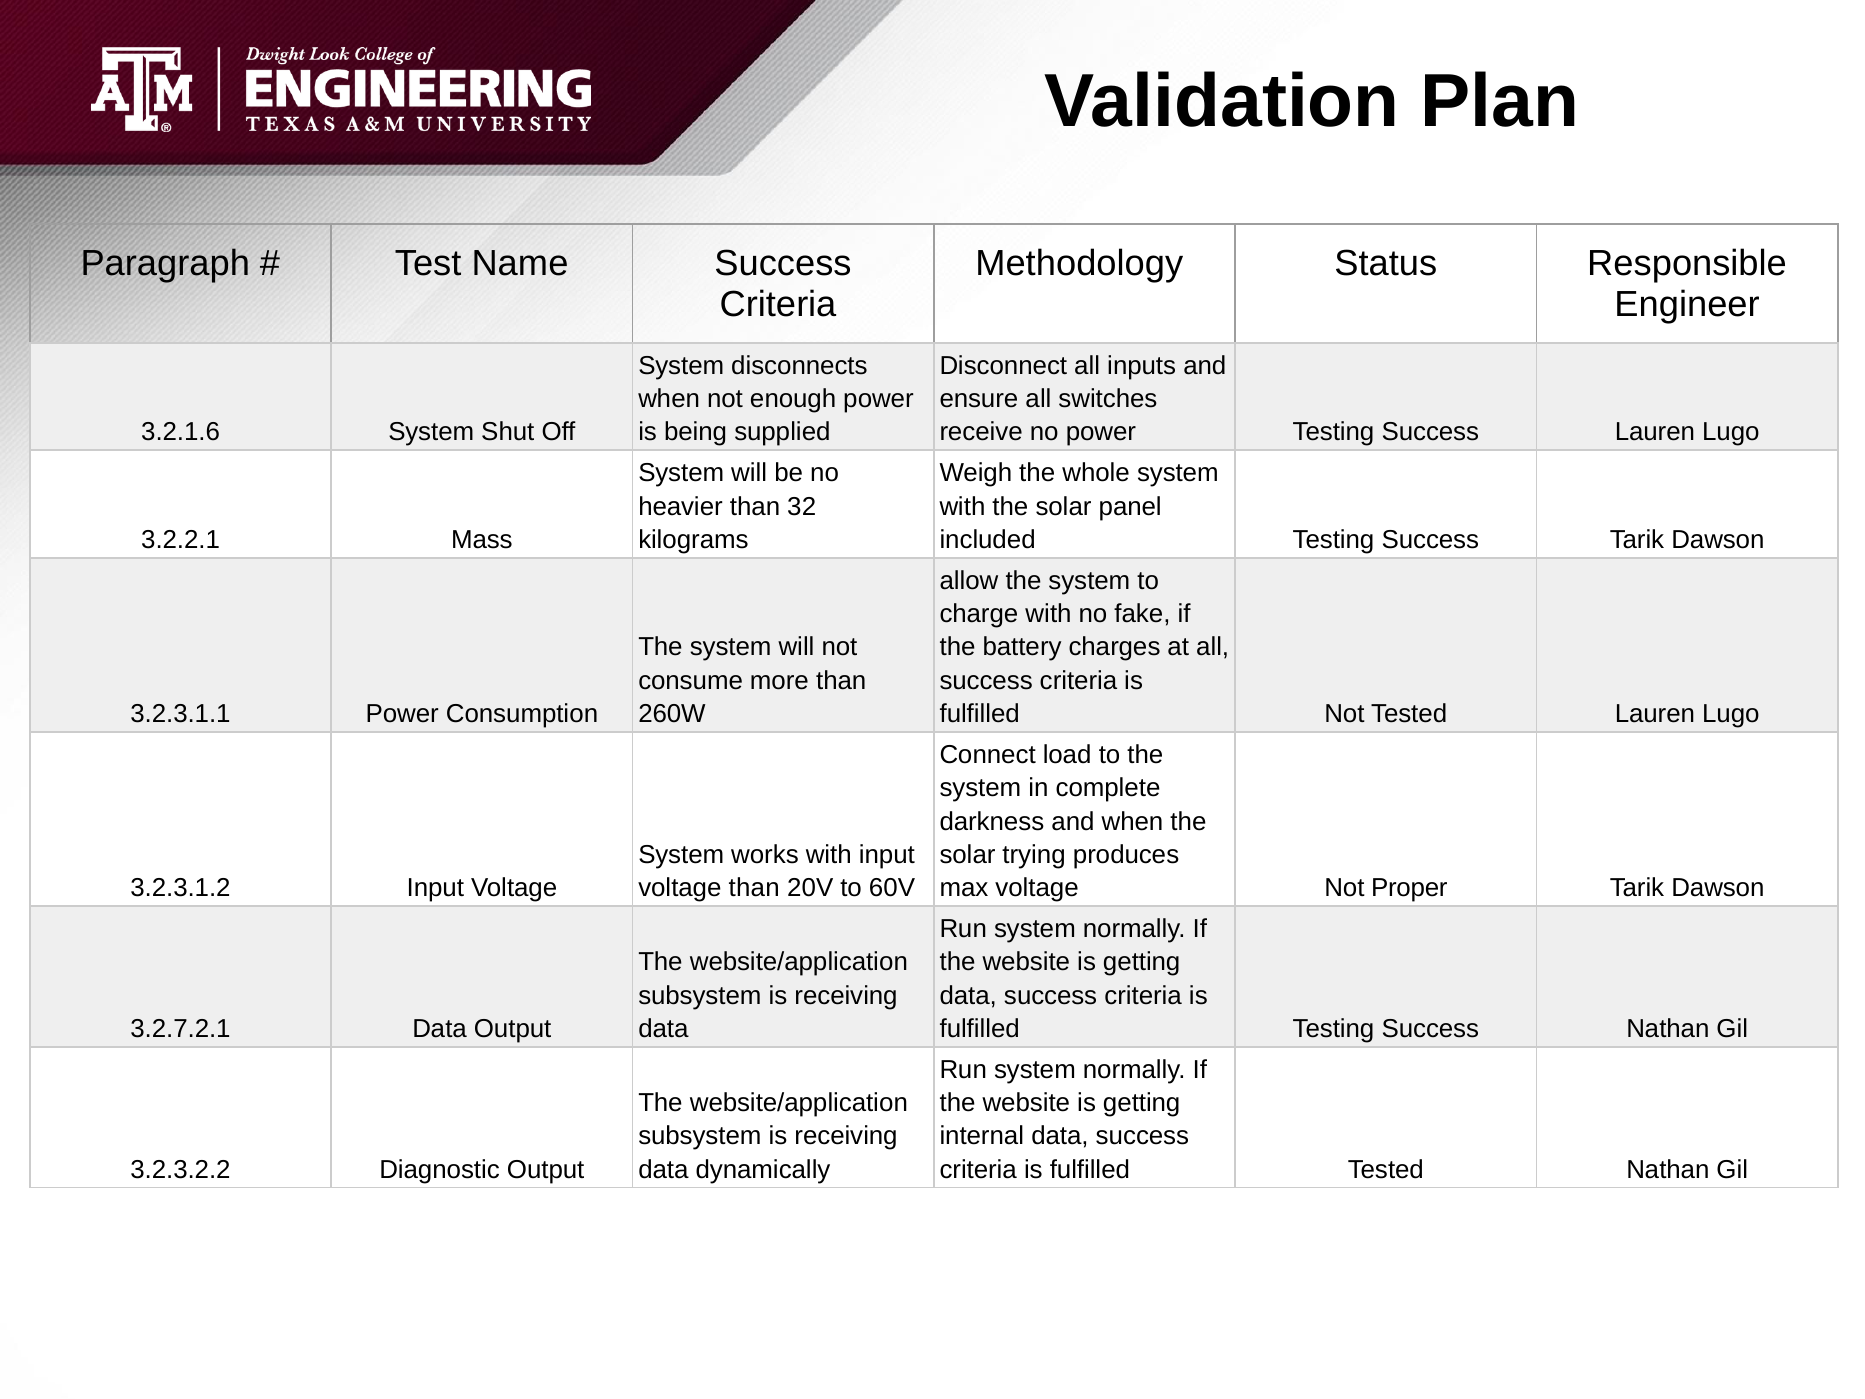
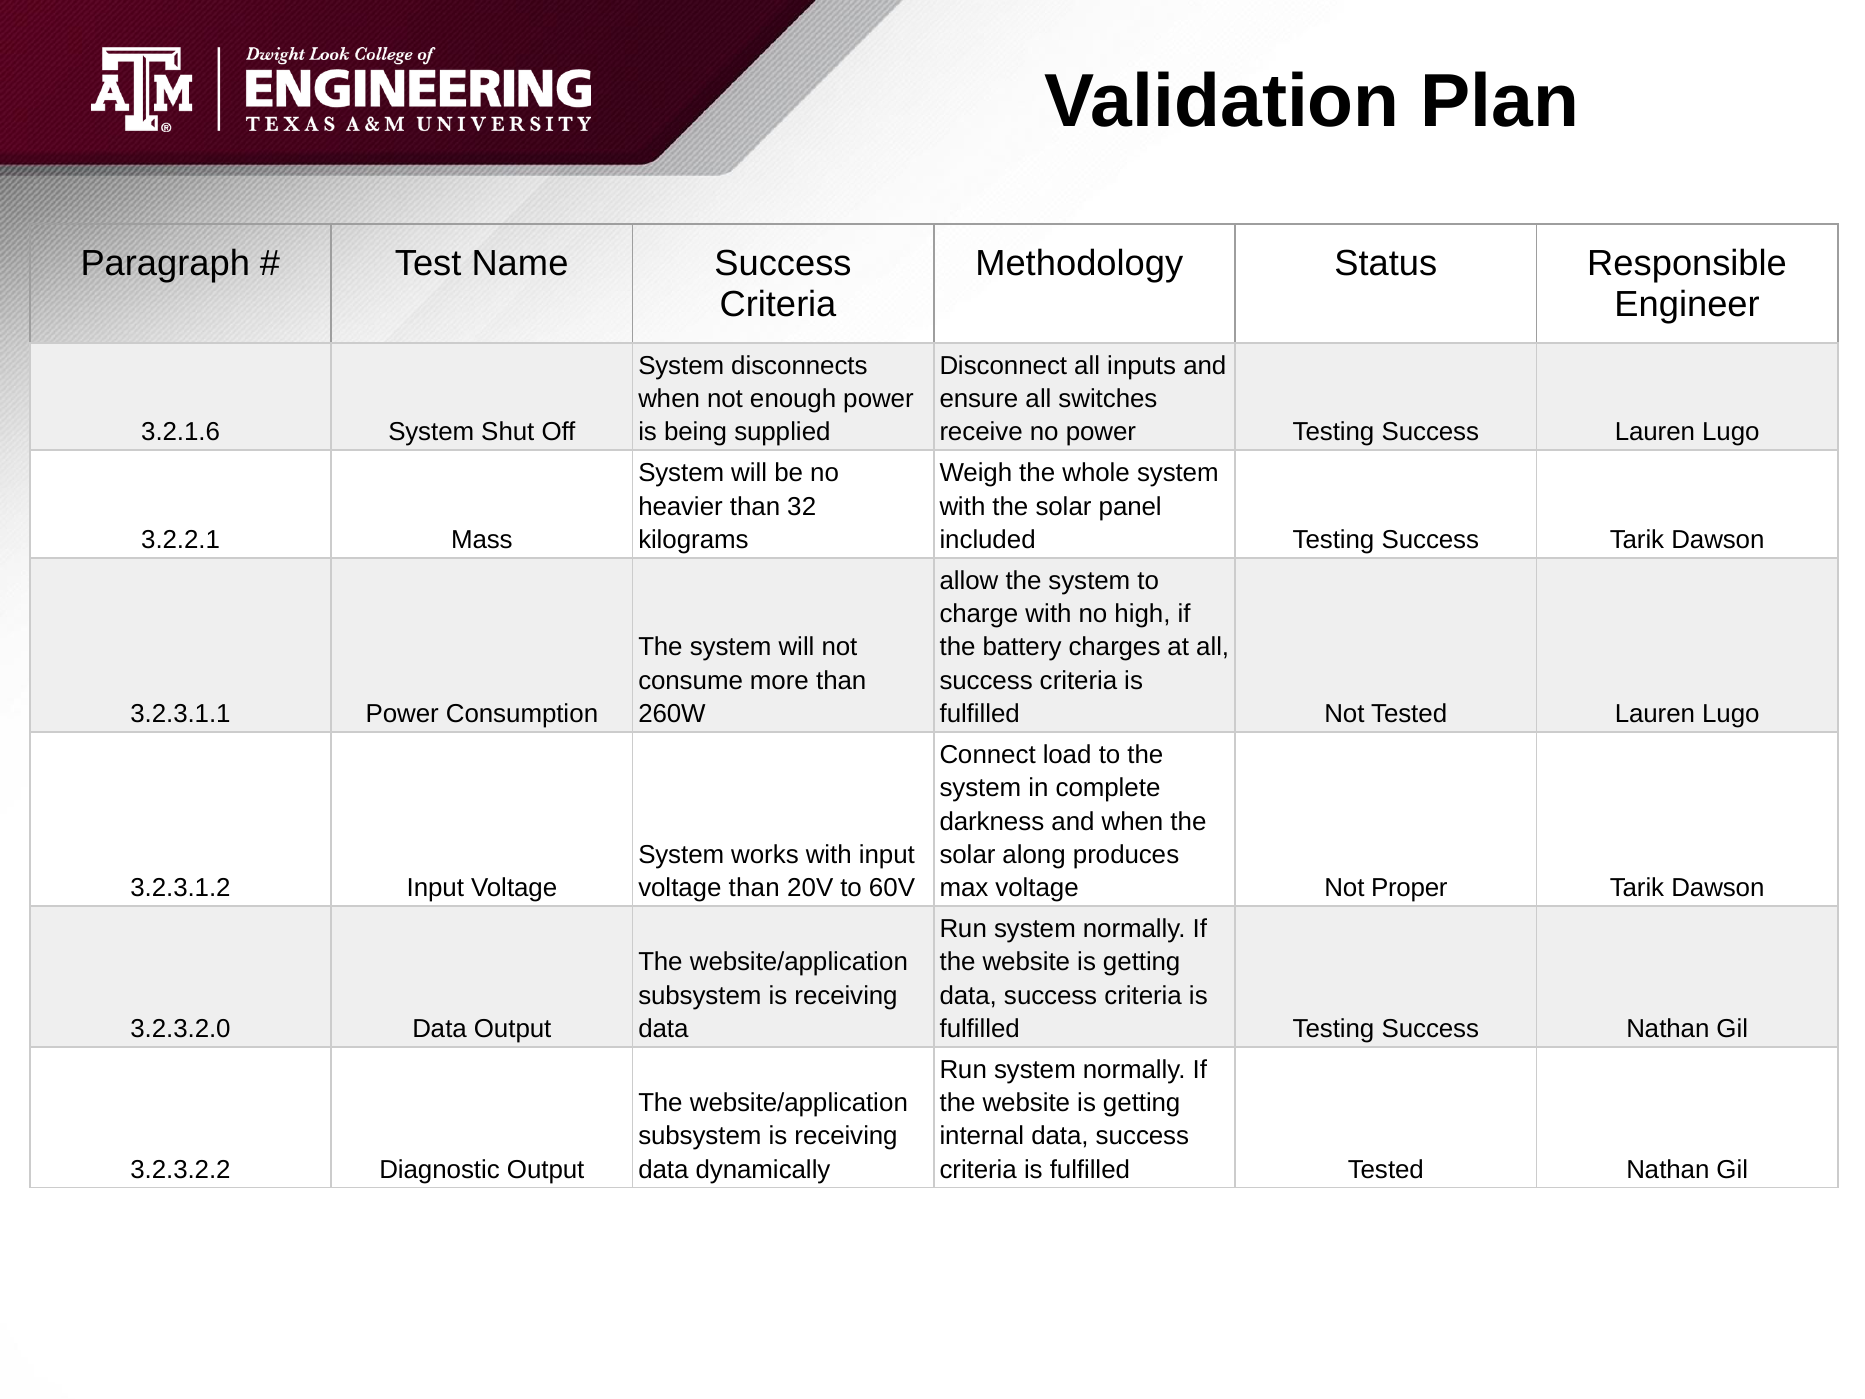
fake: fake -> high (1142, 614)
trying: trying -> along (1034, 855)
3.2.7.2.1: 3.2.7.2.1 -> 3.2.3.2.0 (180, 1029)
